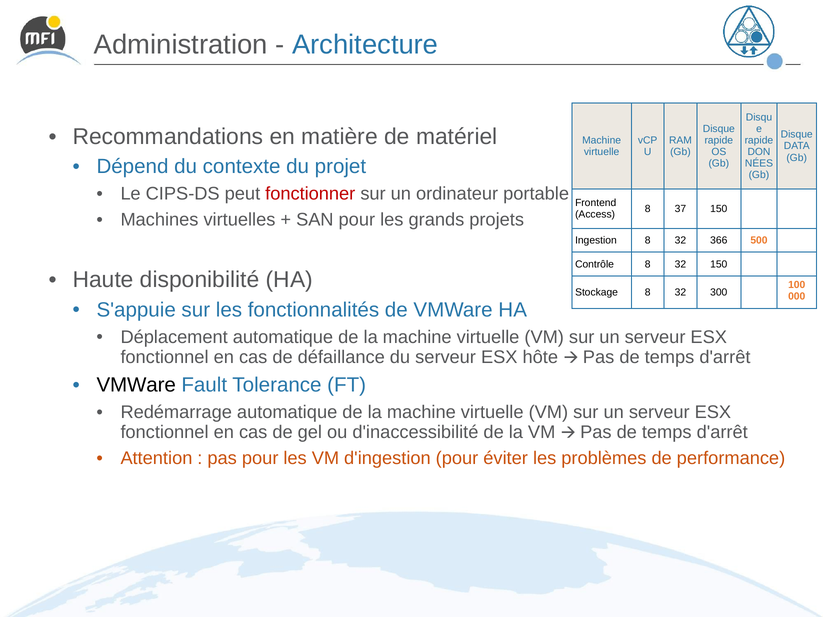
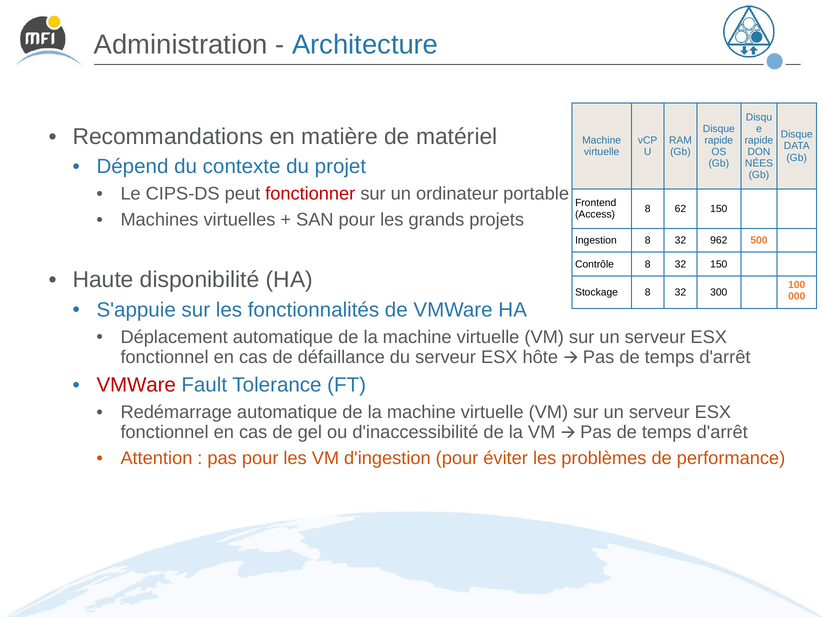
37: 37 -> 62 (680, 209)
366: 366 -> 962 (719, 240)
VMWare colour: black -> red (136, 385)
